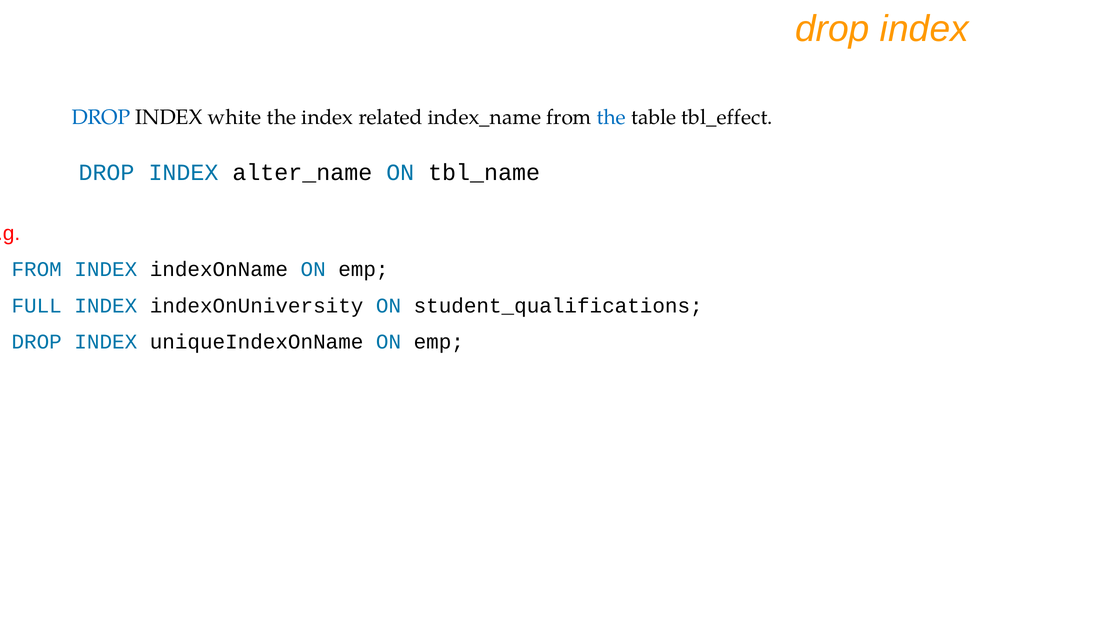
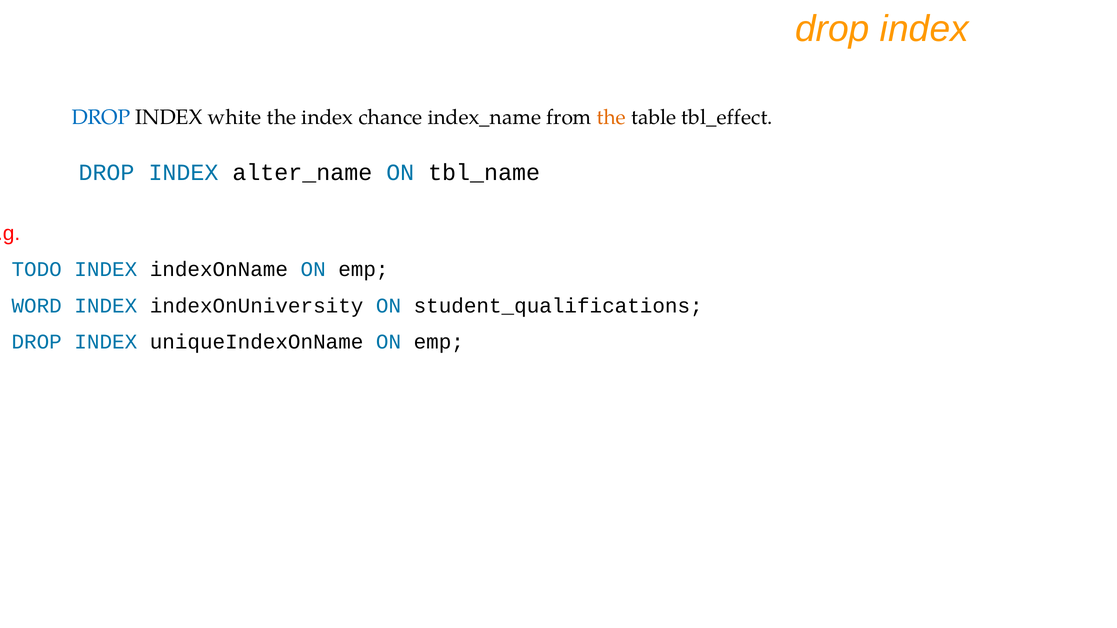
related: related -> chance (390, 117)
the colour: blue -> orange (611, 117)
FROM: FROM -> TODO (37, 270)
FULL: FULL -> WORD (37, 306)
